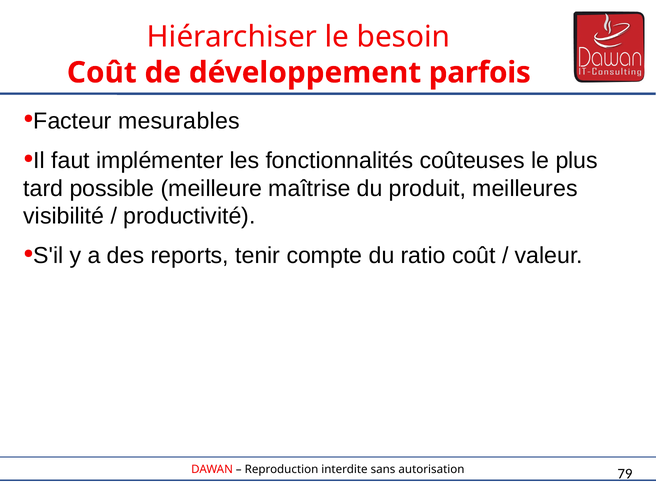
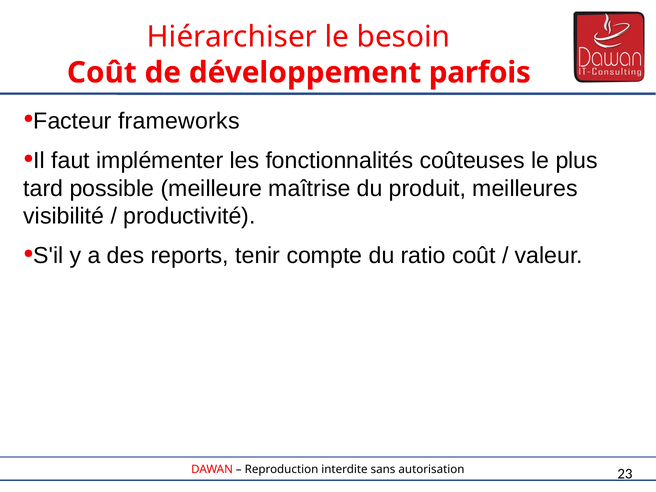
mesurables: mesurables -> frameworks (179, 121)
79: 79 -> 23 (625, 474)
